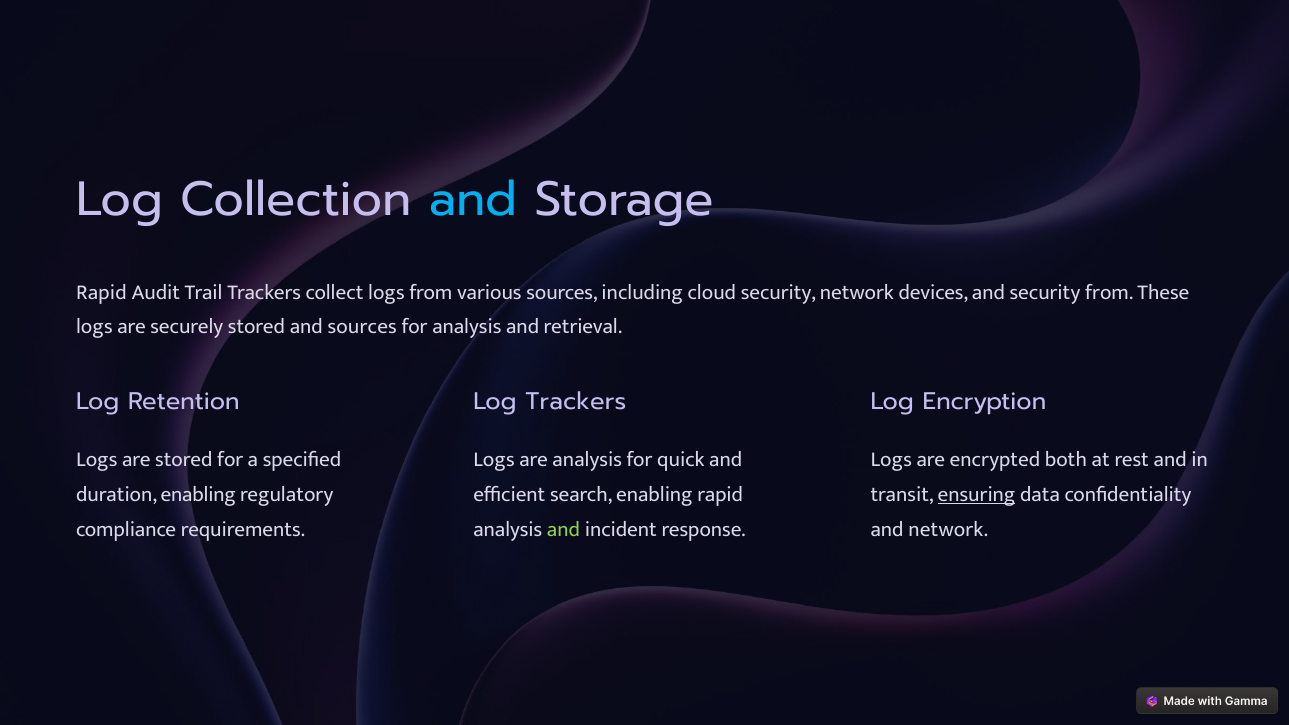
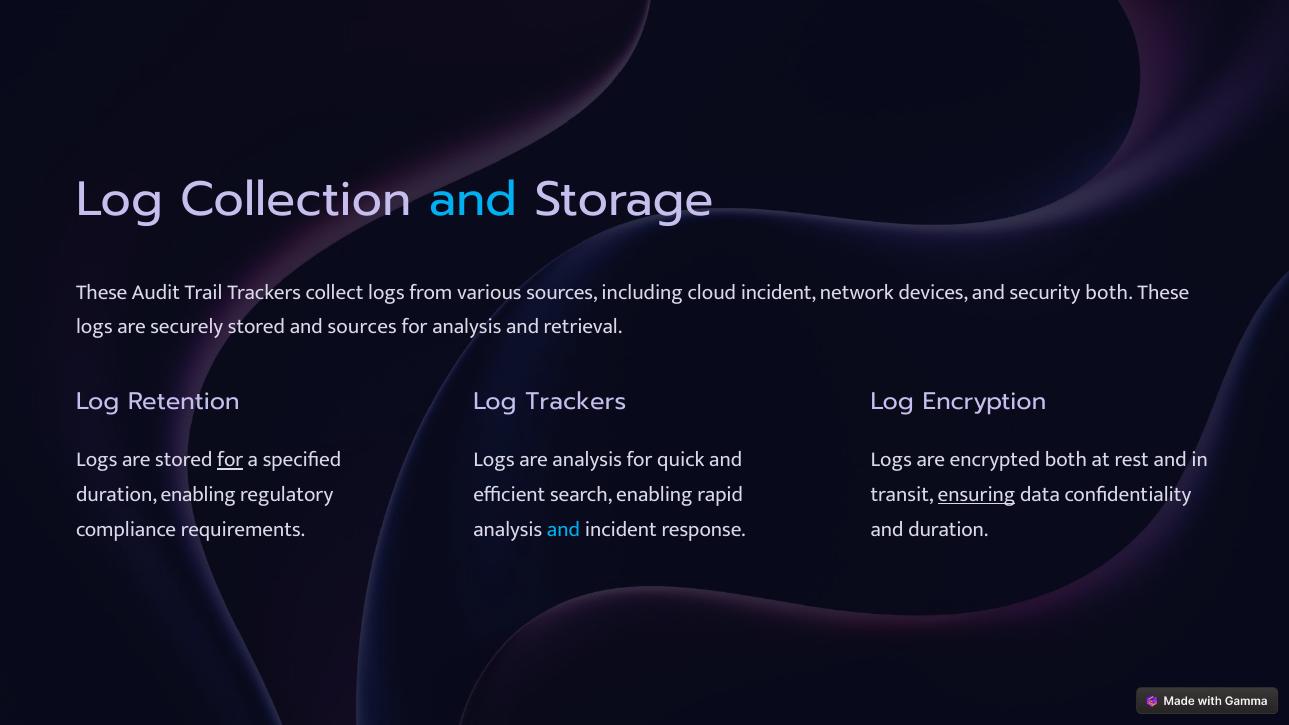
Rapid: Rapid -> These (102, 292)
cloud security: security -> incident (778, 292)
security from: from -> both (1109, 292)
for underline: none -> present (230, 460)
and colour: light green -> light blue (564, 529)
and network: network -> duration (948, 529)
